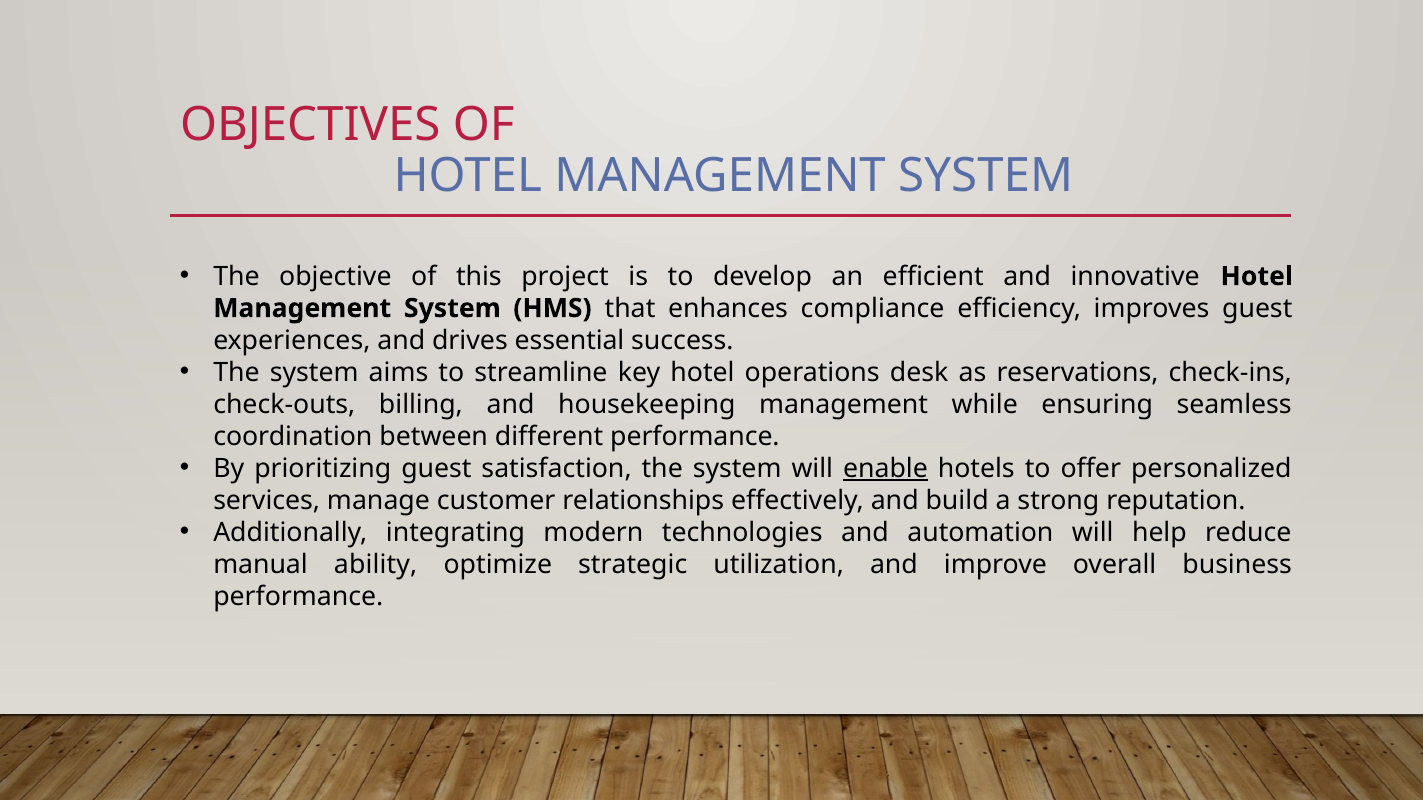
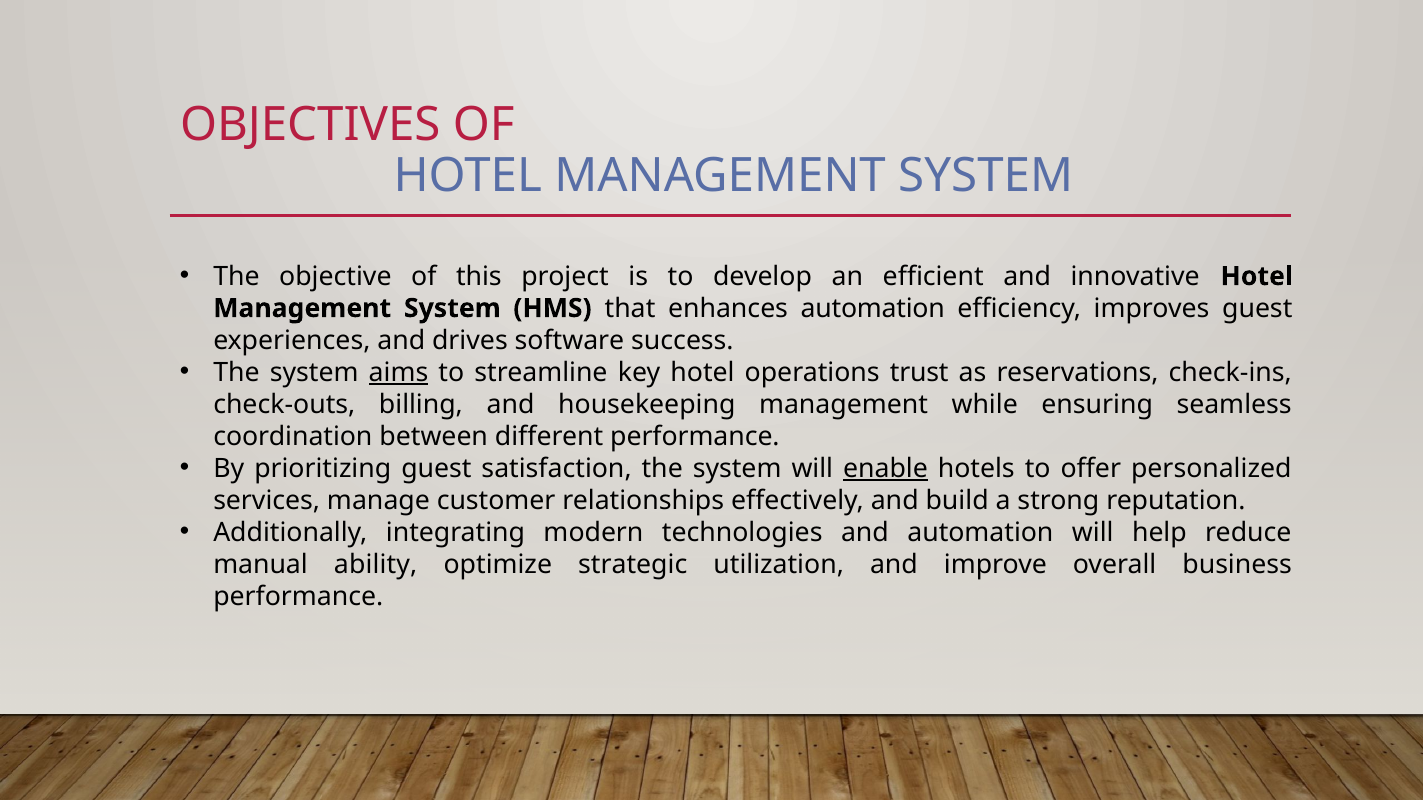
enhances compliance: compliance -> automation (873, 308)
essential: essential -> software (569, 340)
aims underline: none -> present (398, 372)
desk: desk -> trust (919, 372)
